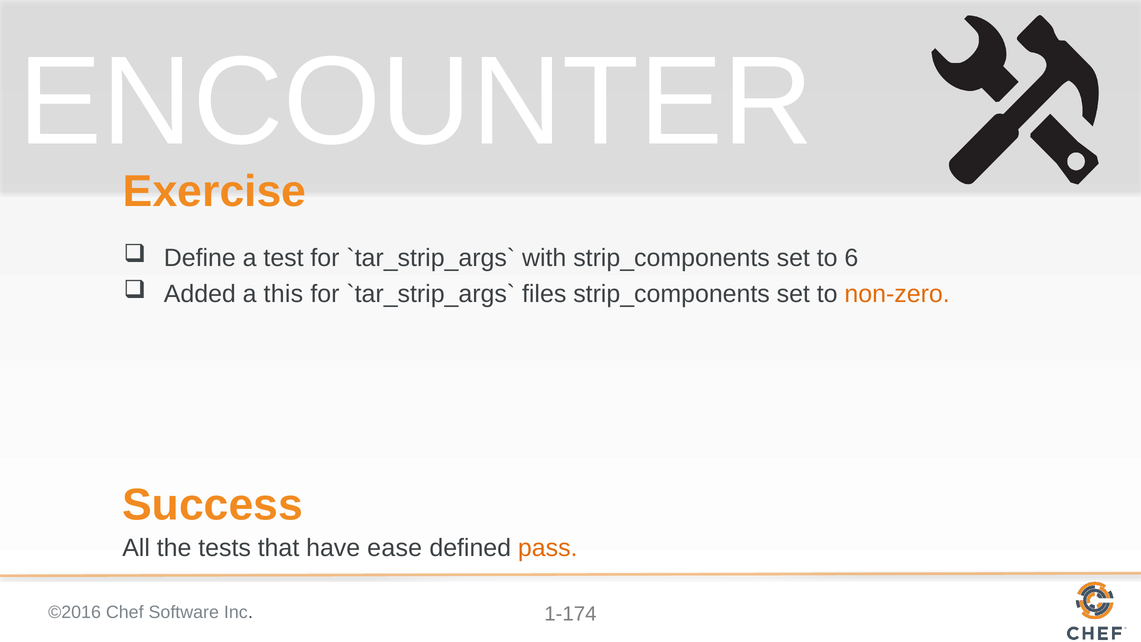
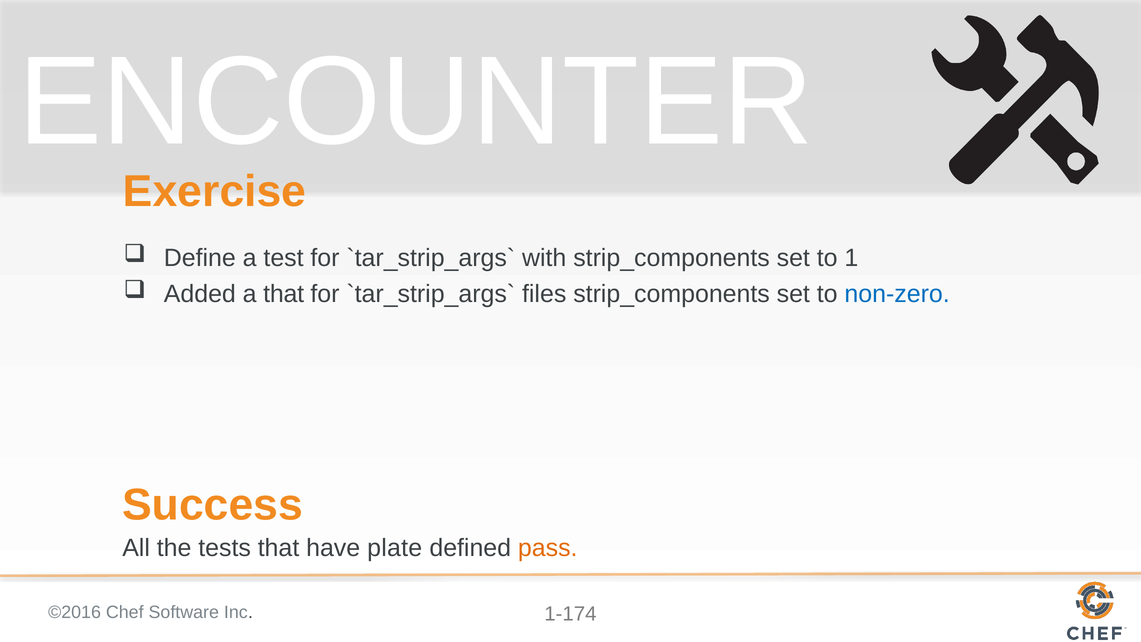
6: 6 -> 1 (851, 258)
a this: this -> that (284, 294)
non-zero colour: orange -> blue (897, 294)
ease: ease -> plate (395, 548)
